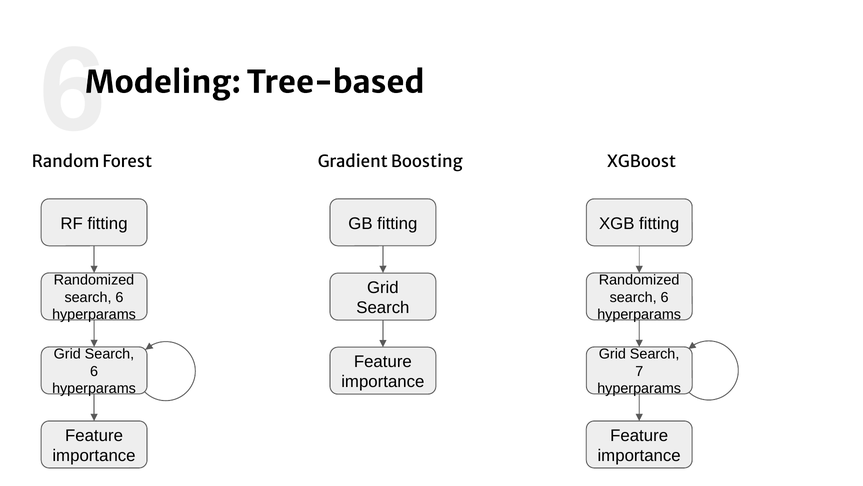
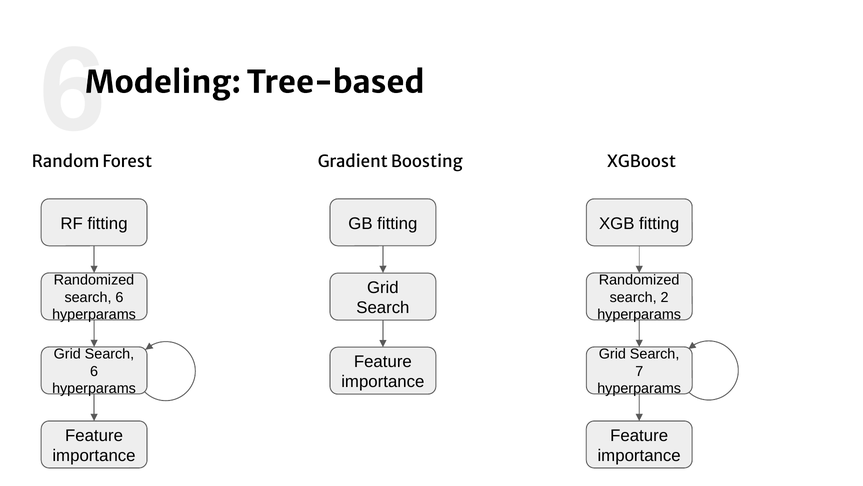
6: 6 -> 2 (665, 297)
